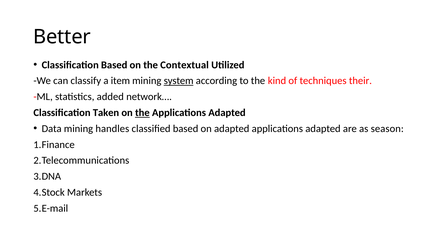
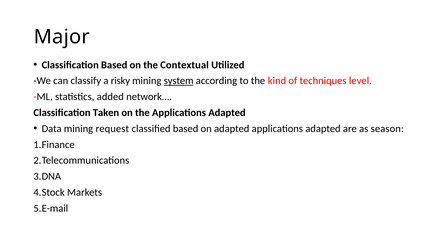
Better: Better -> Major (62, 37)
item: item -> risky (120, 81)
their: their -> level (360, 81)
the underline: present -> none (142, 113)
handles: handles -> request (112, 129)
